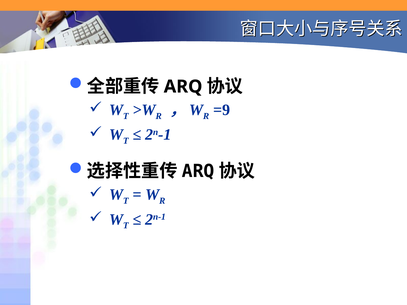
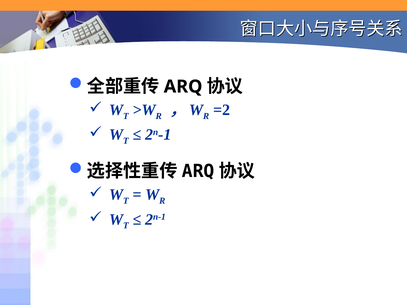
=9: =9 -> =2 (222, 110)
